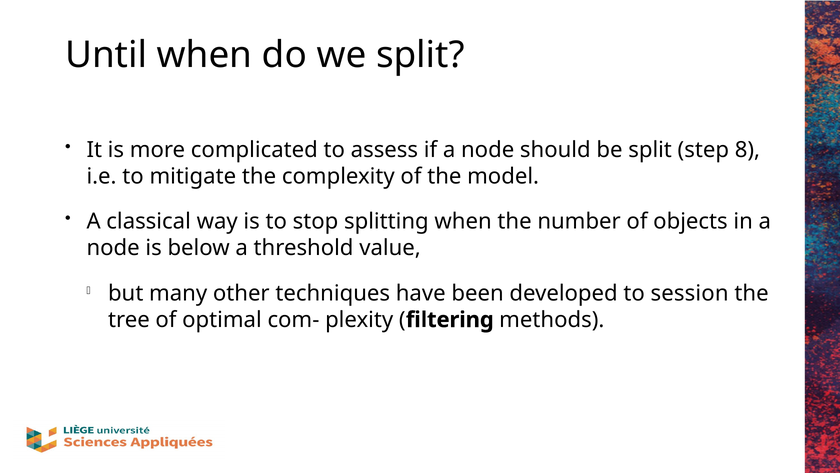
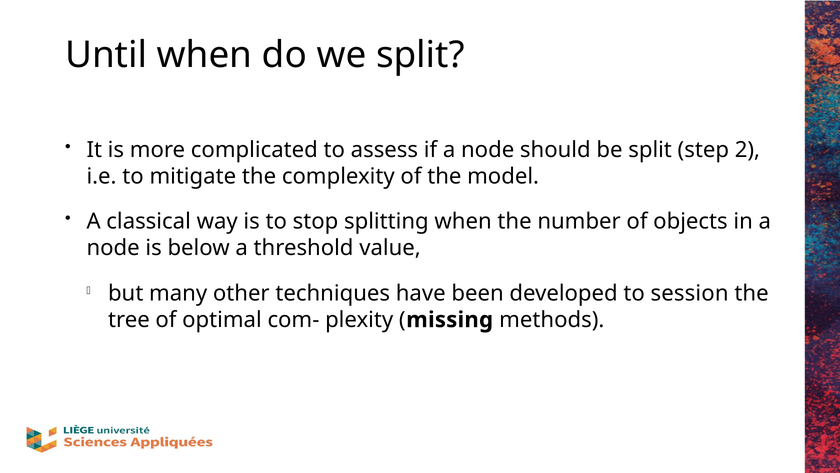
8: 8 -> 2 (747, 150)
filtering: filtering -> missing (450, 319)
